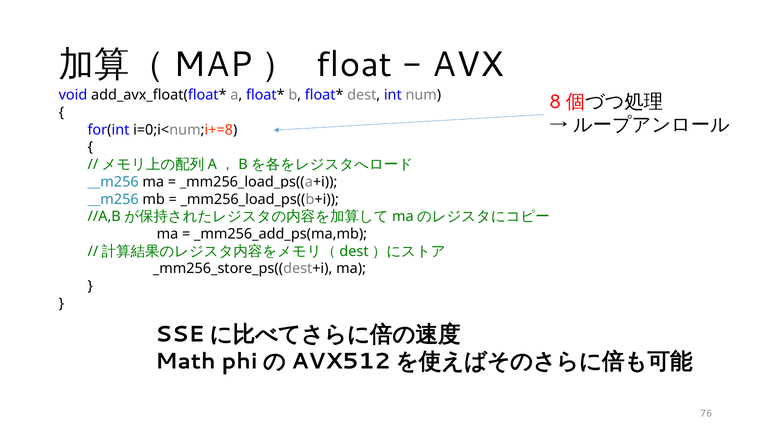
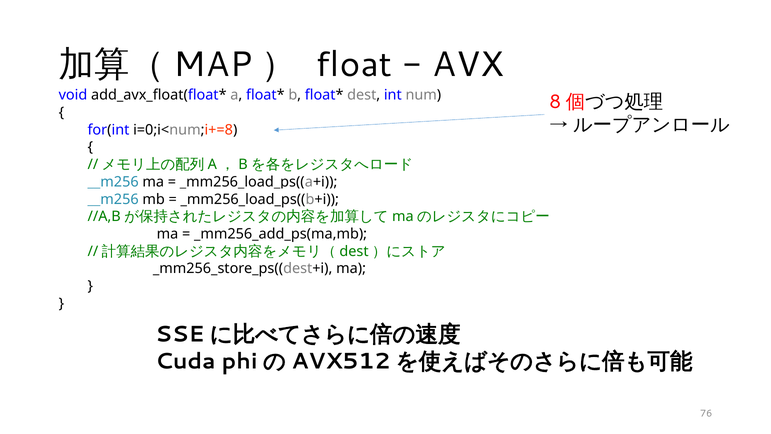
Math: Math -> Cuda (185, 361)
